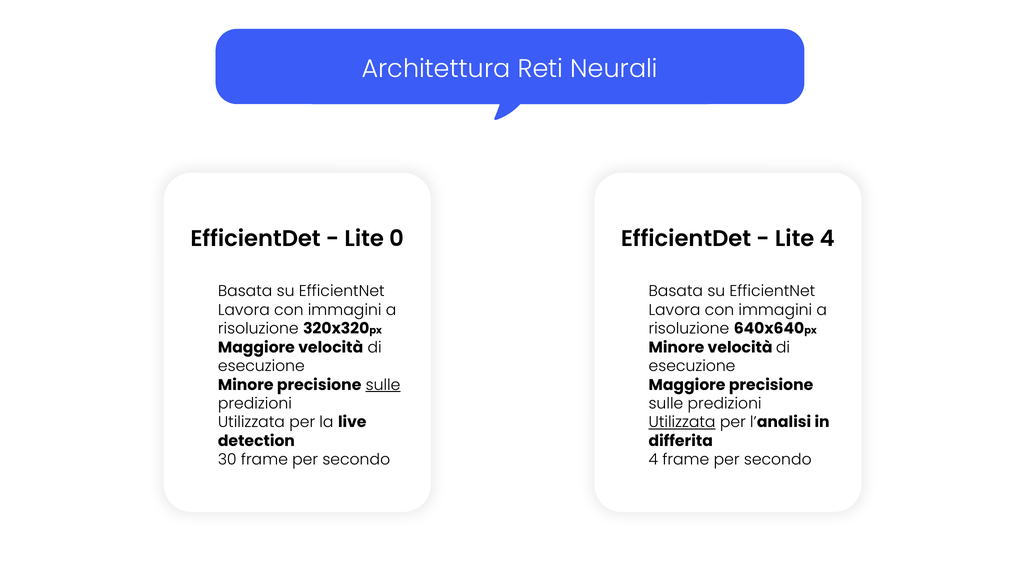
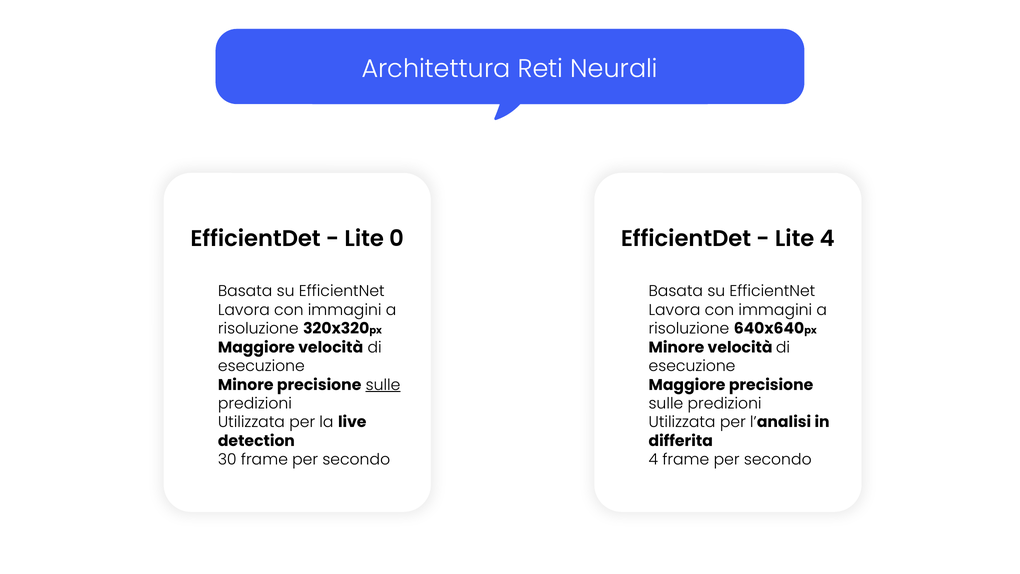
Utilizzata underline: present -> none (682, 422)
